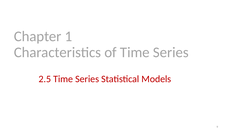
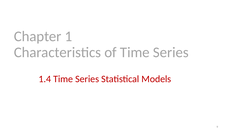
2.5: 2.5 -> 1.4 (45, 79)
